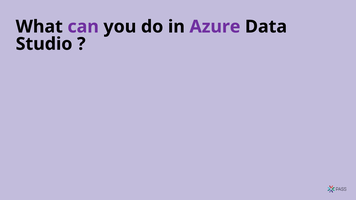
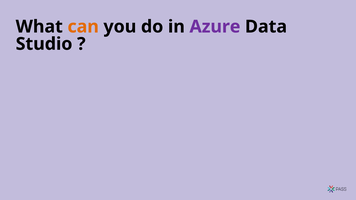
can colour: purple -> orange (83, 27)
